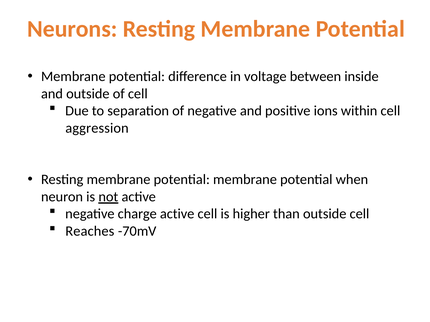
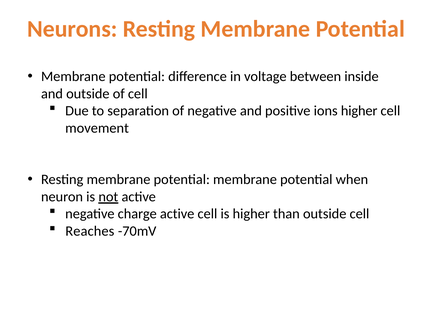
ions within: within -> higher (359, 111)
aggression: aggression -> movement (97, 128)
